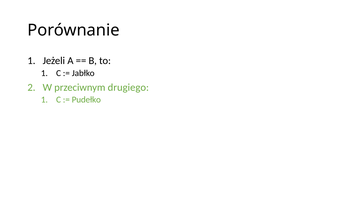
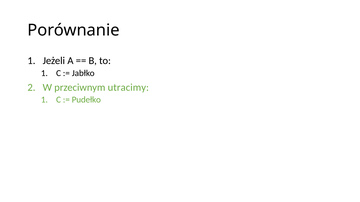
drugiego: drugiego -> utracimy (128, 88)
